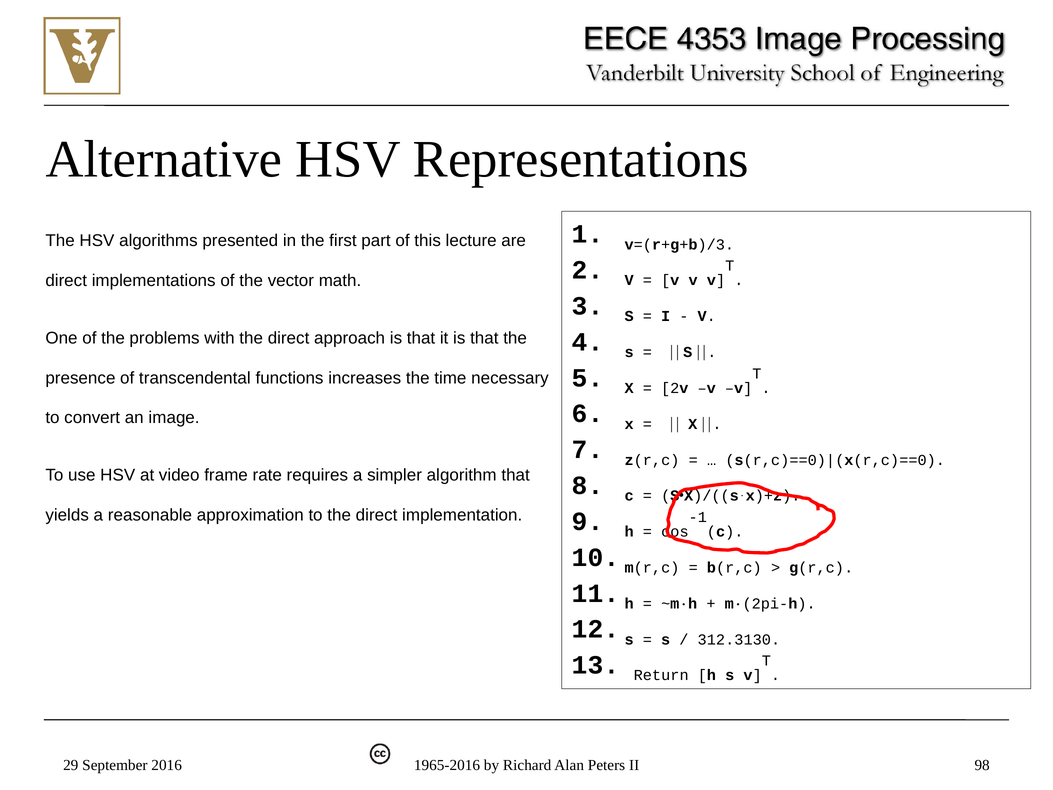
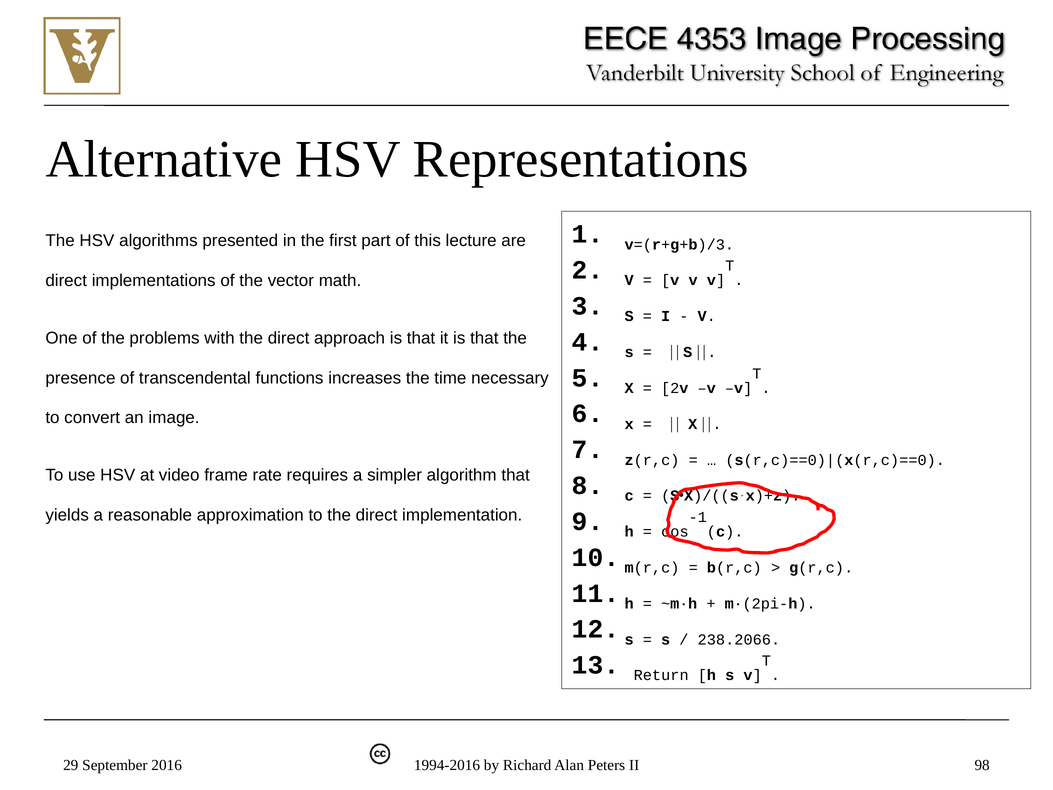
312.3130: 312.3130 -> 238.2066 (739, 639)
1965-2016: 1965-2016 -> 1994-2016 (447, 765)
